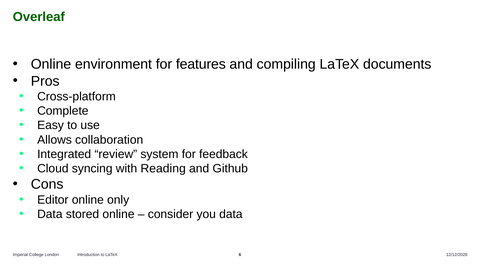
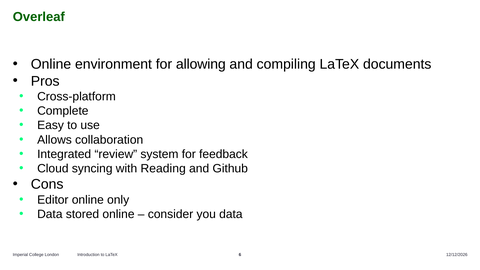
features: features -> allowing (201, 64)
